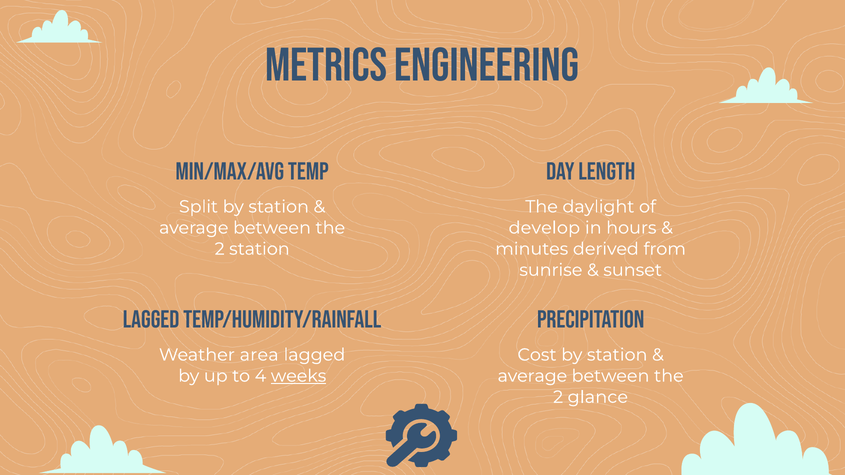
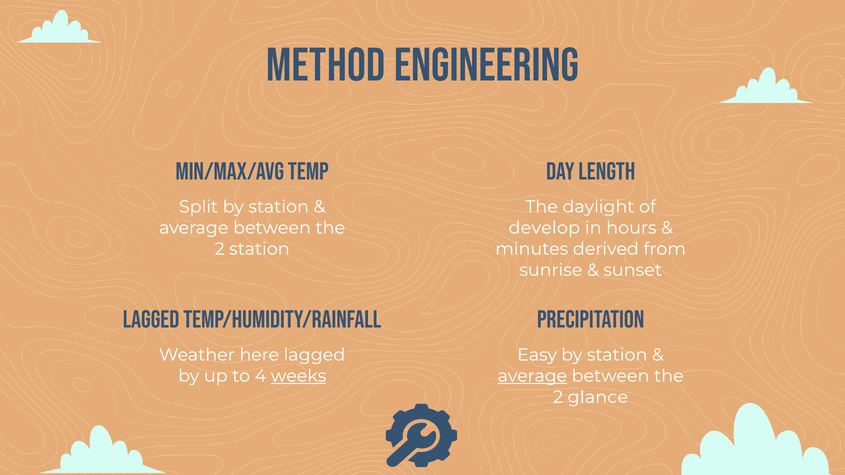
Metrics: Metrics -> Method (326, 65)
area: area -> here (259, 355)
Cost: Cost -> Easy (537, 355)
average underline: none -> present (532, 376)
